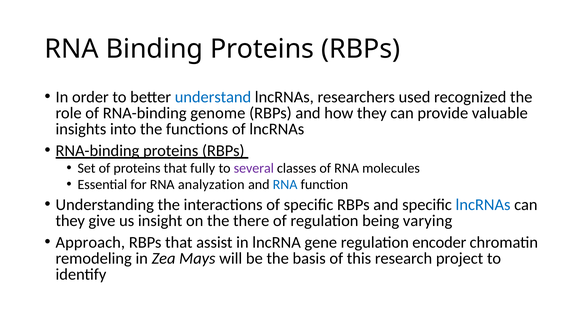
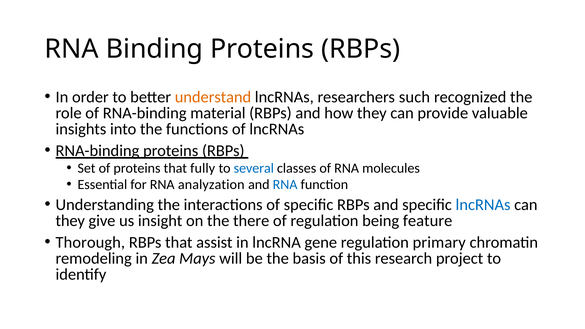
understand colour: blue -> orange (213, 97)
used: used -> such (414, 97)
genome: genome -> material (218, 113)
several colour: purple -> blue (254, 168)
varying: varying -> feature (428, 221)
Approach: Approach -> Thorough (90, 242)
encoder: encoder -> primary (439, 242)
